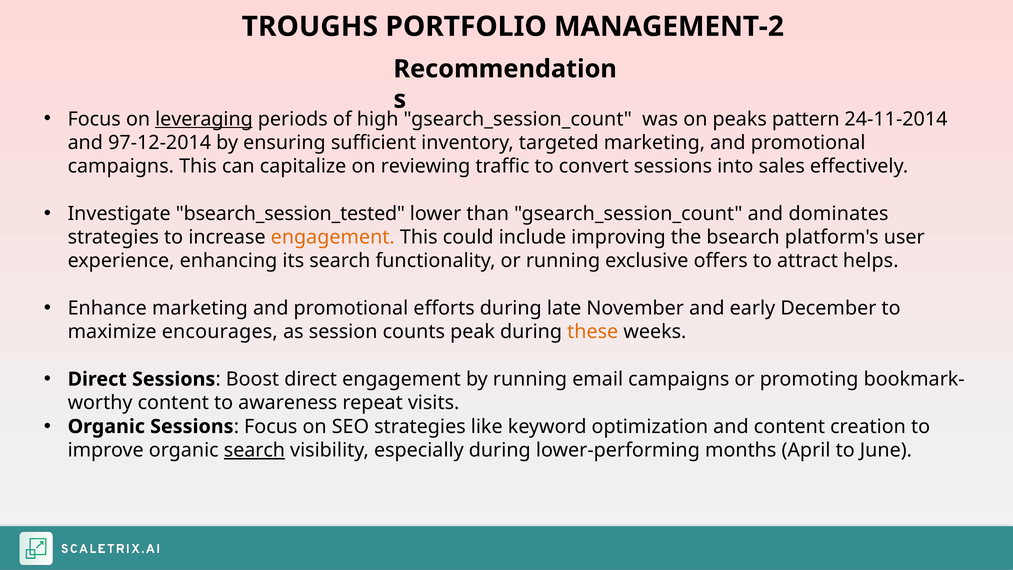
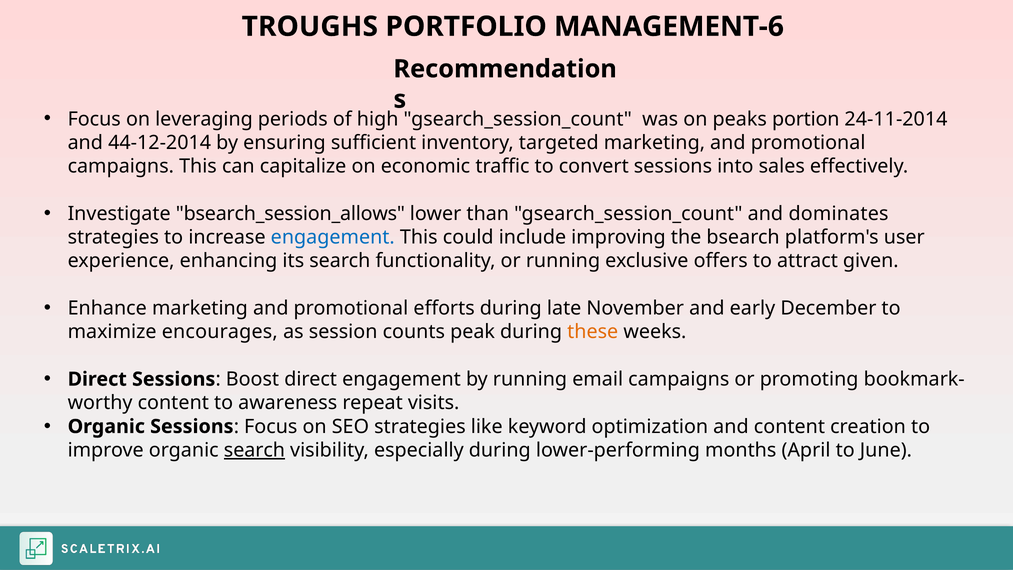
MANAGEMENT-2: MANAGEMENT-2 -> MANAGEMENT-6 (669, 27)
leveraging underline: present -> none (204, 119)
pattern: pattern -> portion (806, 119)
97-12-2014: 97-12-2014 -> 44-12-2014 (160, 143)
reviewing: reviewing -> economic (425, 166)
bsearch_session_tested: bsearch_session_tested -> bsearch_session_allows (290, 214)
engagement colour: orange -> blue (333, 237)
helps: helps -> given (871, 261)
